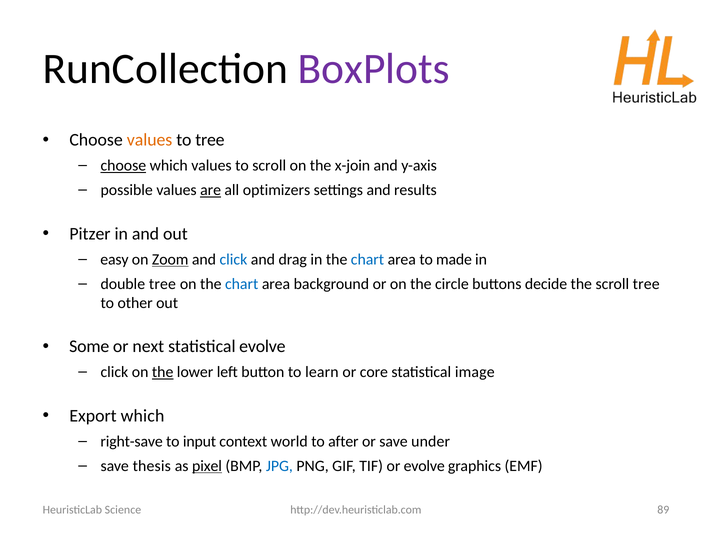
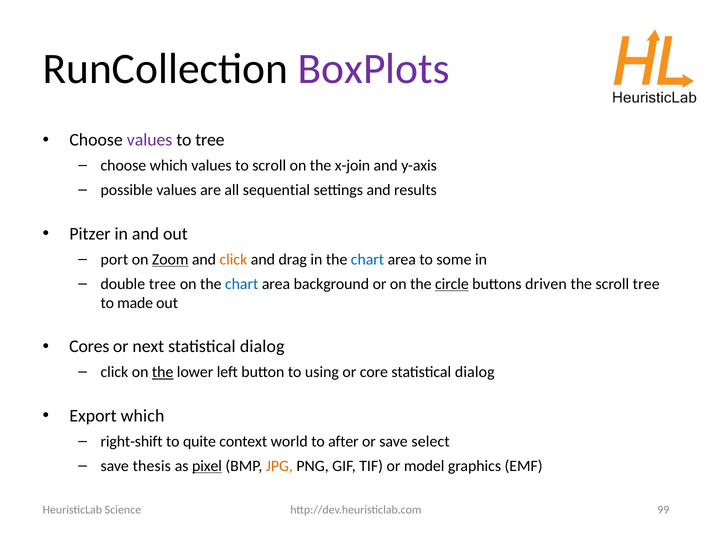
values colour: orange -> purple (150, 140)
choose underline: present -> none (123, 166)
are underline: present -> none (211, 190)
optimizers: optimizers -> sequential (276, 190)
easy: easy -> port (114, 259)
click colour: blue -> orange (233, 259)
made: made -> some (454, 259)
circle underline: none -> present (452, 284)
decide: decide -> driven (546, 284)
other: other -> made (135, 303)
Some: Some -> Cores (89, 347)
evolve: evolve -> dialog (262, 347)
learn: learn -> using (322, 372)
image: image -> dialog (475, 372)
right-save: right-save -> right-shift (132, 441)
input: input -> quite (199, 441)
under: under -> select (431, 441)
JPG colour: blue -> orange (279, 466)
or evolve: evolve -> model (424, 466)
89: 89 -> 99 (663, 510)
